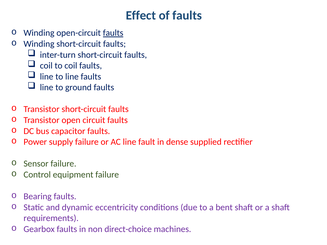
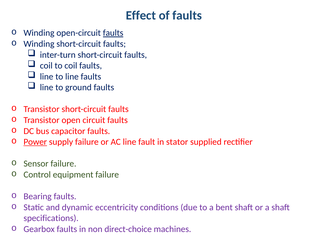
Power underline: none -> present (35, 142)
dense: dense -> stator (177, 142)
requirements: requirements -> specifications (51, 218)
